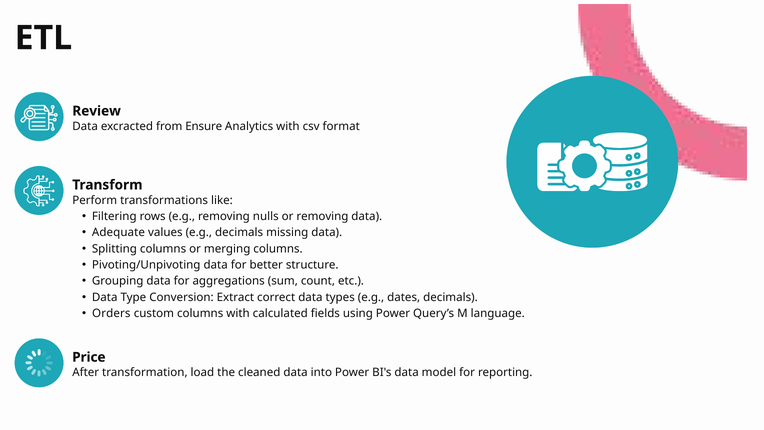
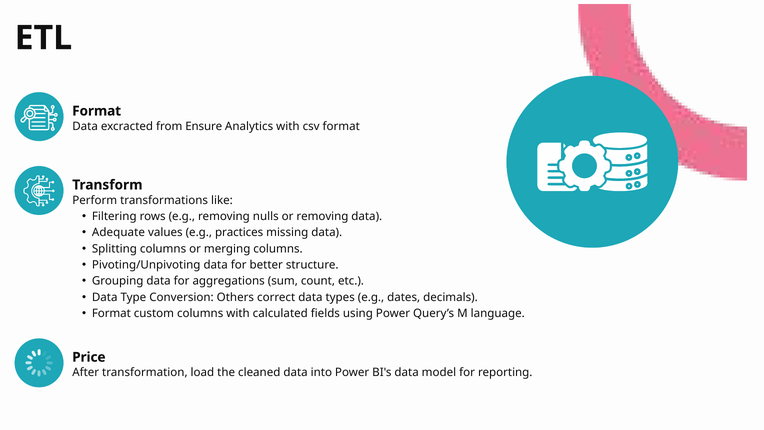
Review: Review -> Format (97, 111)
e.g decimals: decimals -> practices (239, 232)
Extract: Extract -> Others (235, 297)
Orders: Orders -> Format (111, 313)
